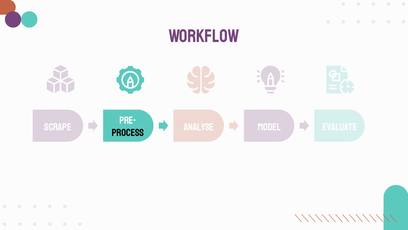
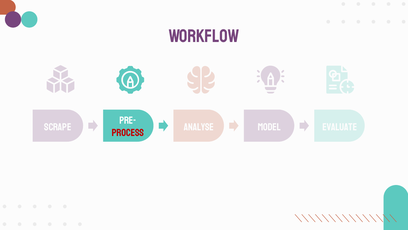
process colour: black -> red (128, 132)
